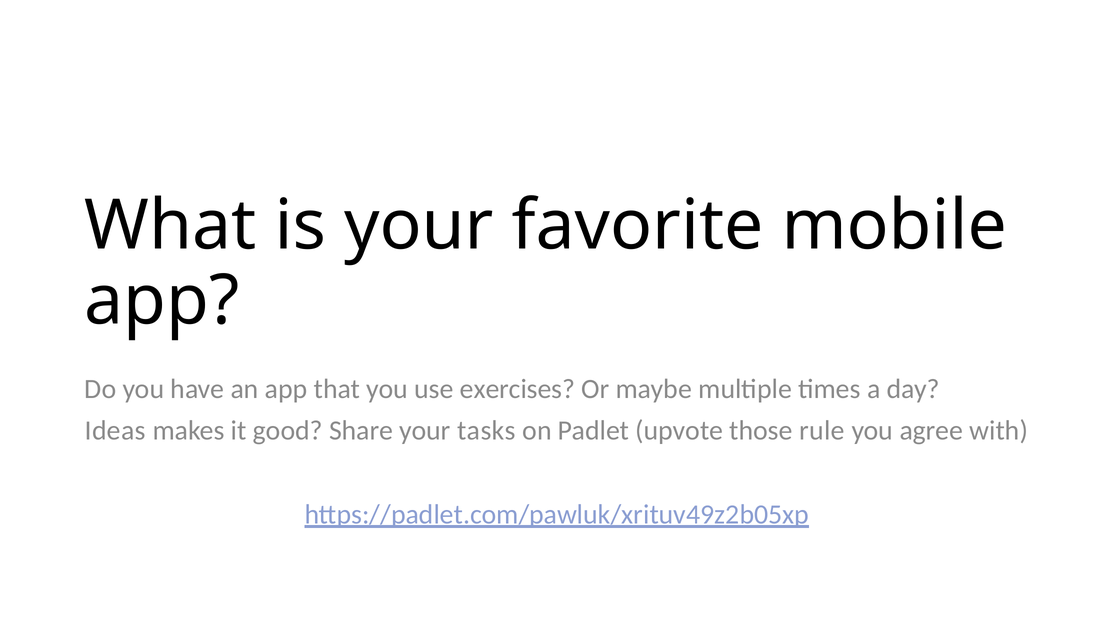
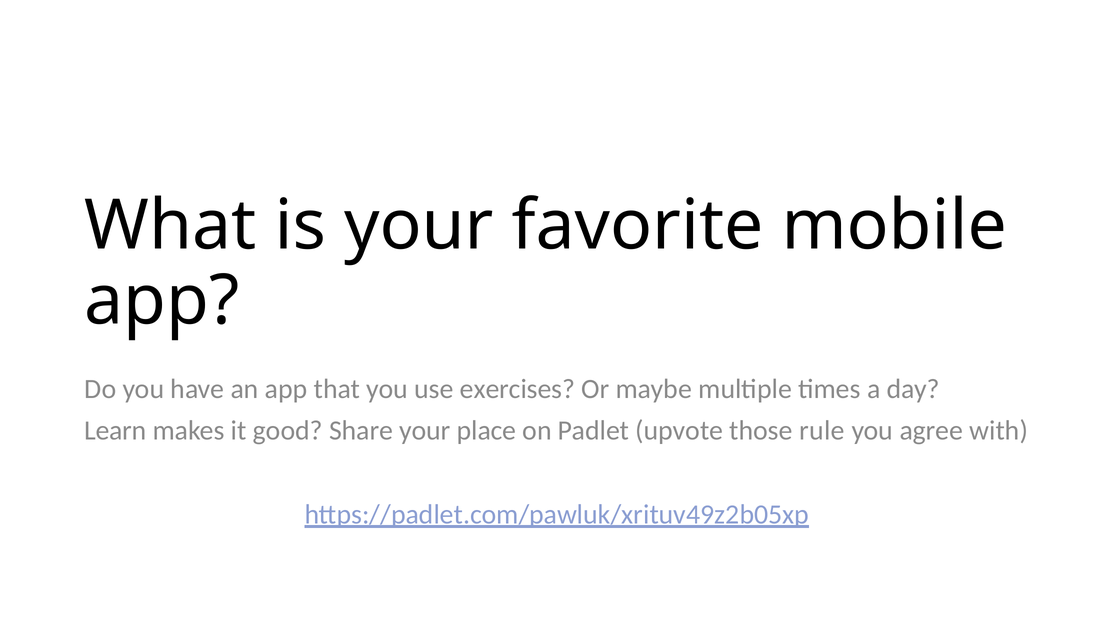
Ideas: Ideas -> Learn (115, 431)
tasks: tasks -> place (487, 431)
